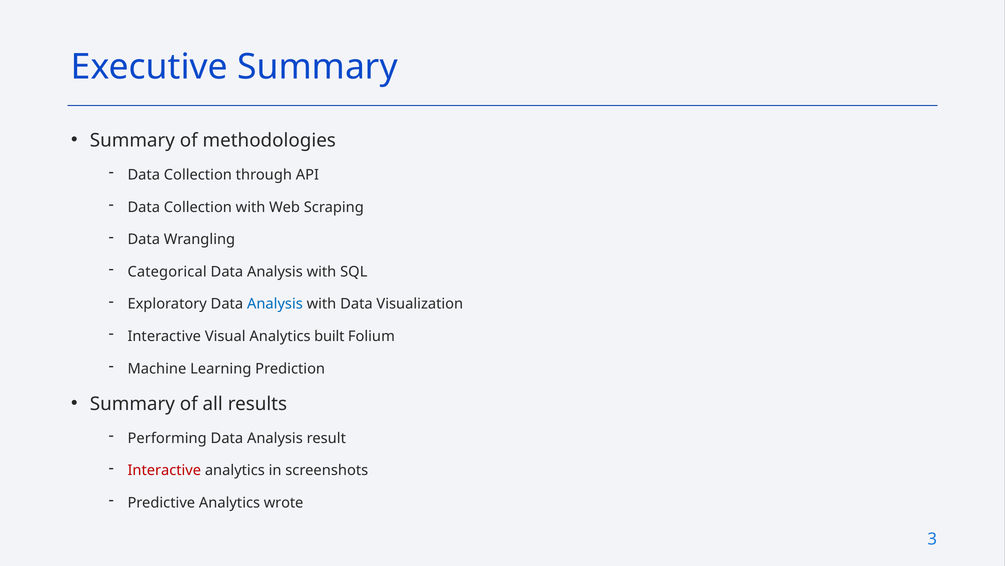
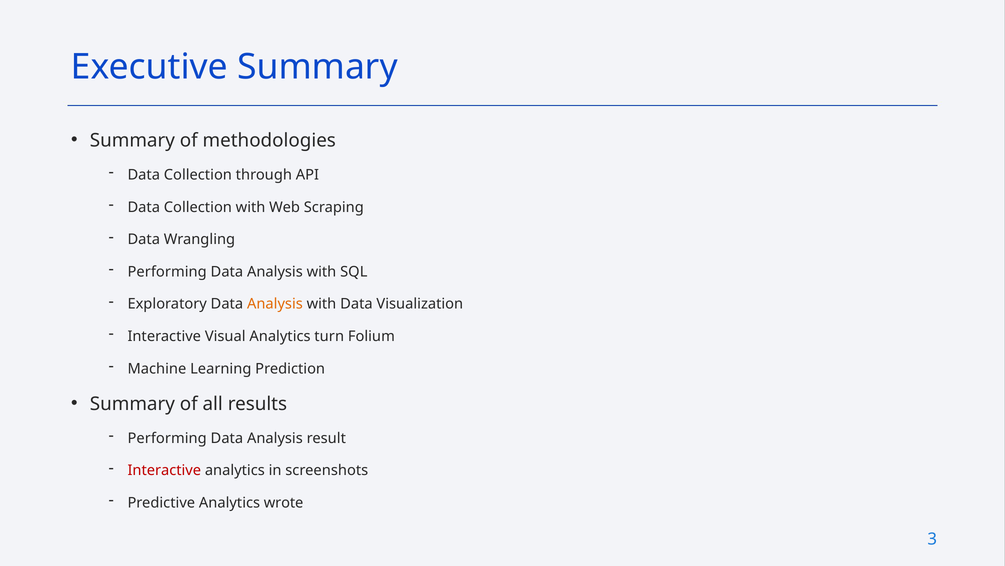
Categorical: Categorical -> Performing (167, 271)
Analysis colour: blue -> orange (275, 304)
built: built -> turn (329, 336)
